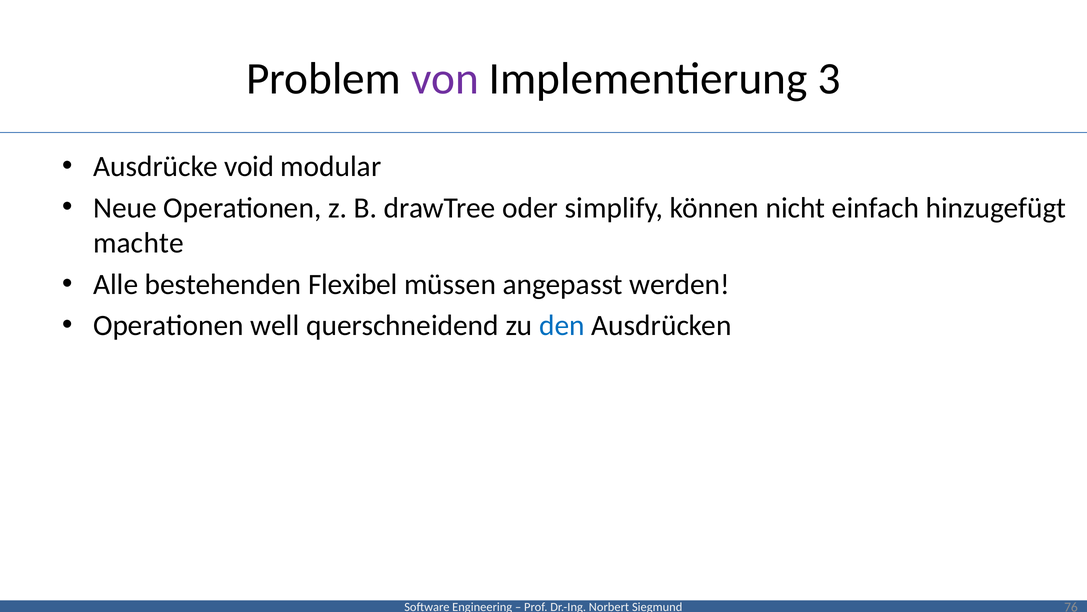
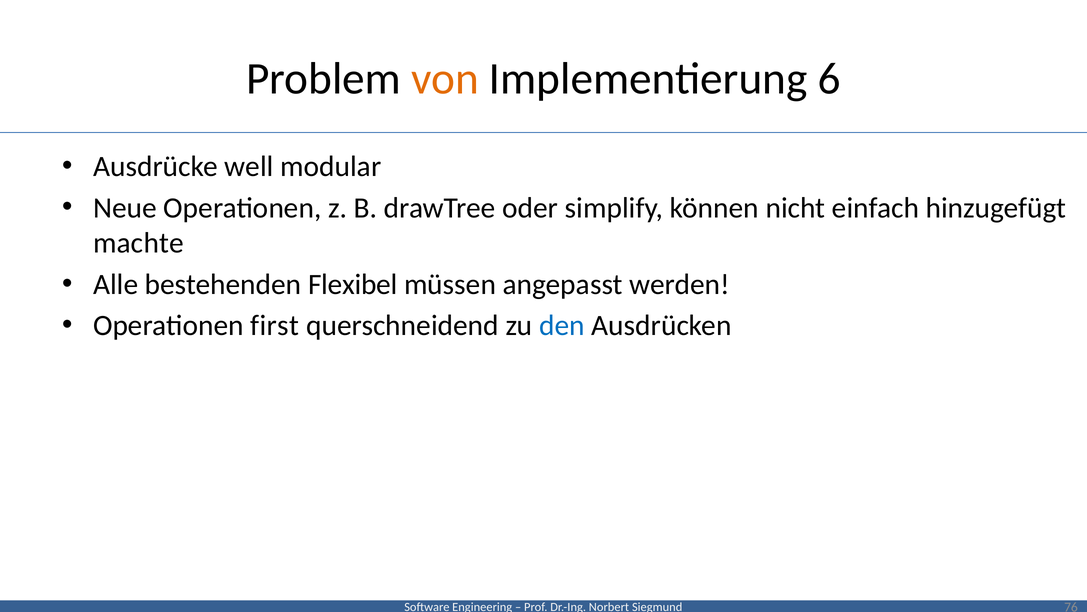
von colour: purple -> orange (445, 79)
3: 3 -> 6 (829, 79)
void: void -> well (249, 166)
well: well -> first (275, 325)
